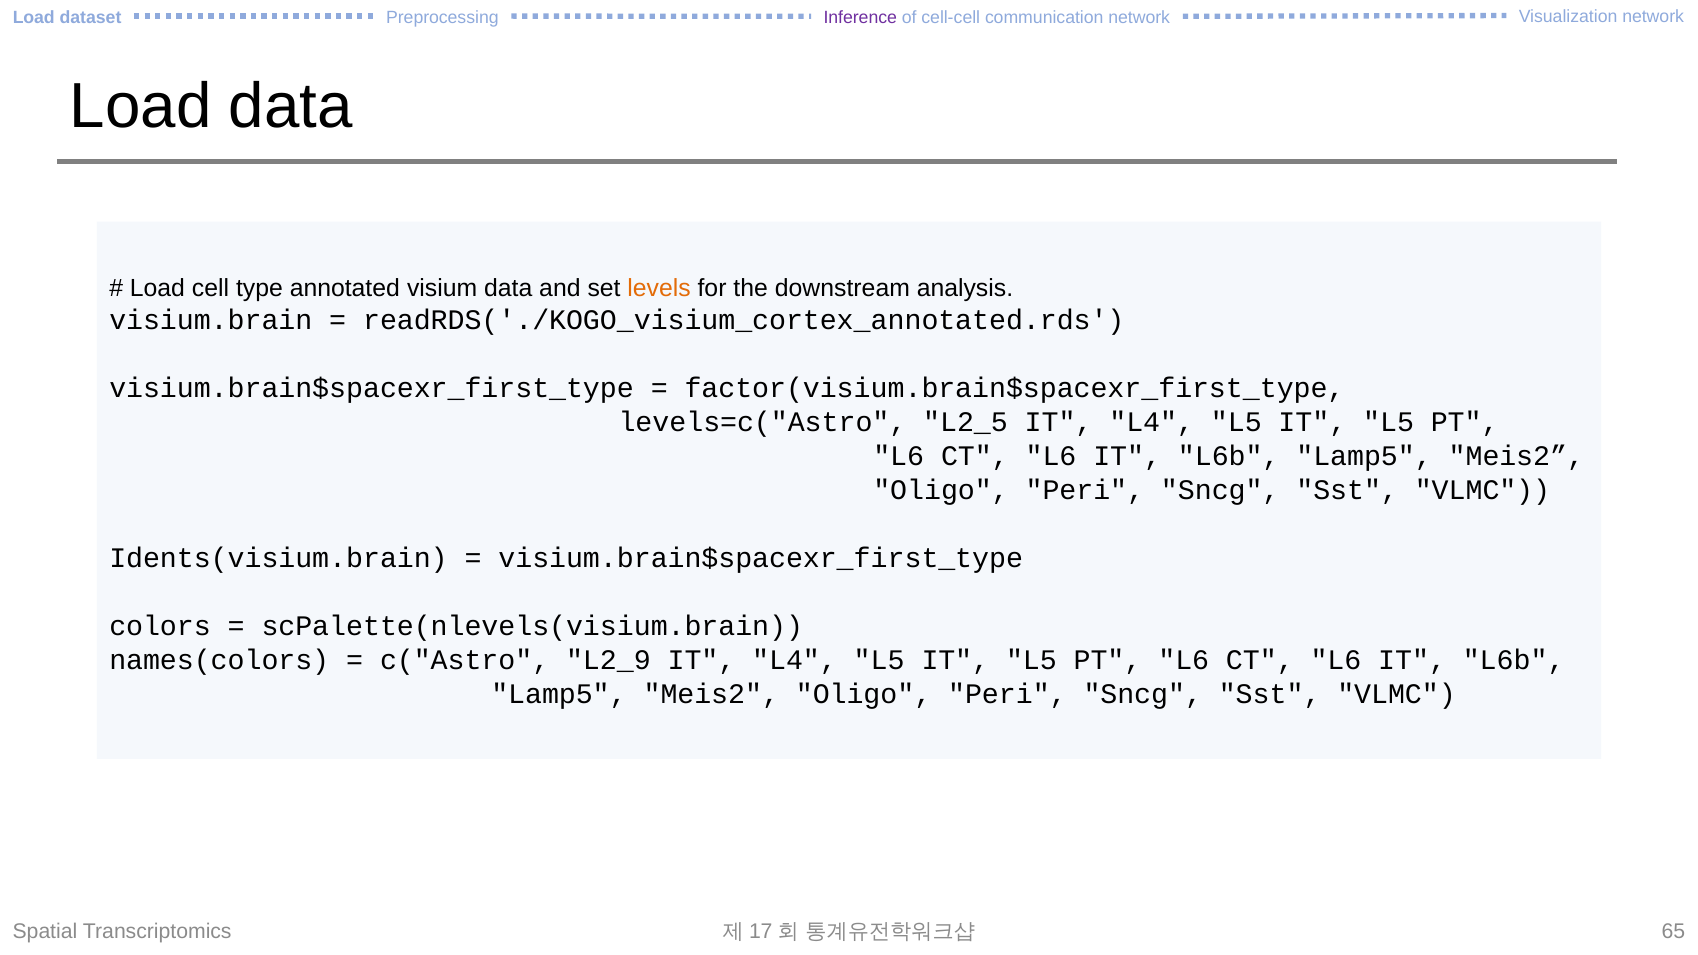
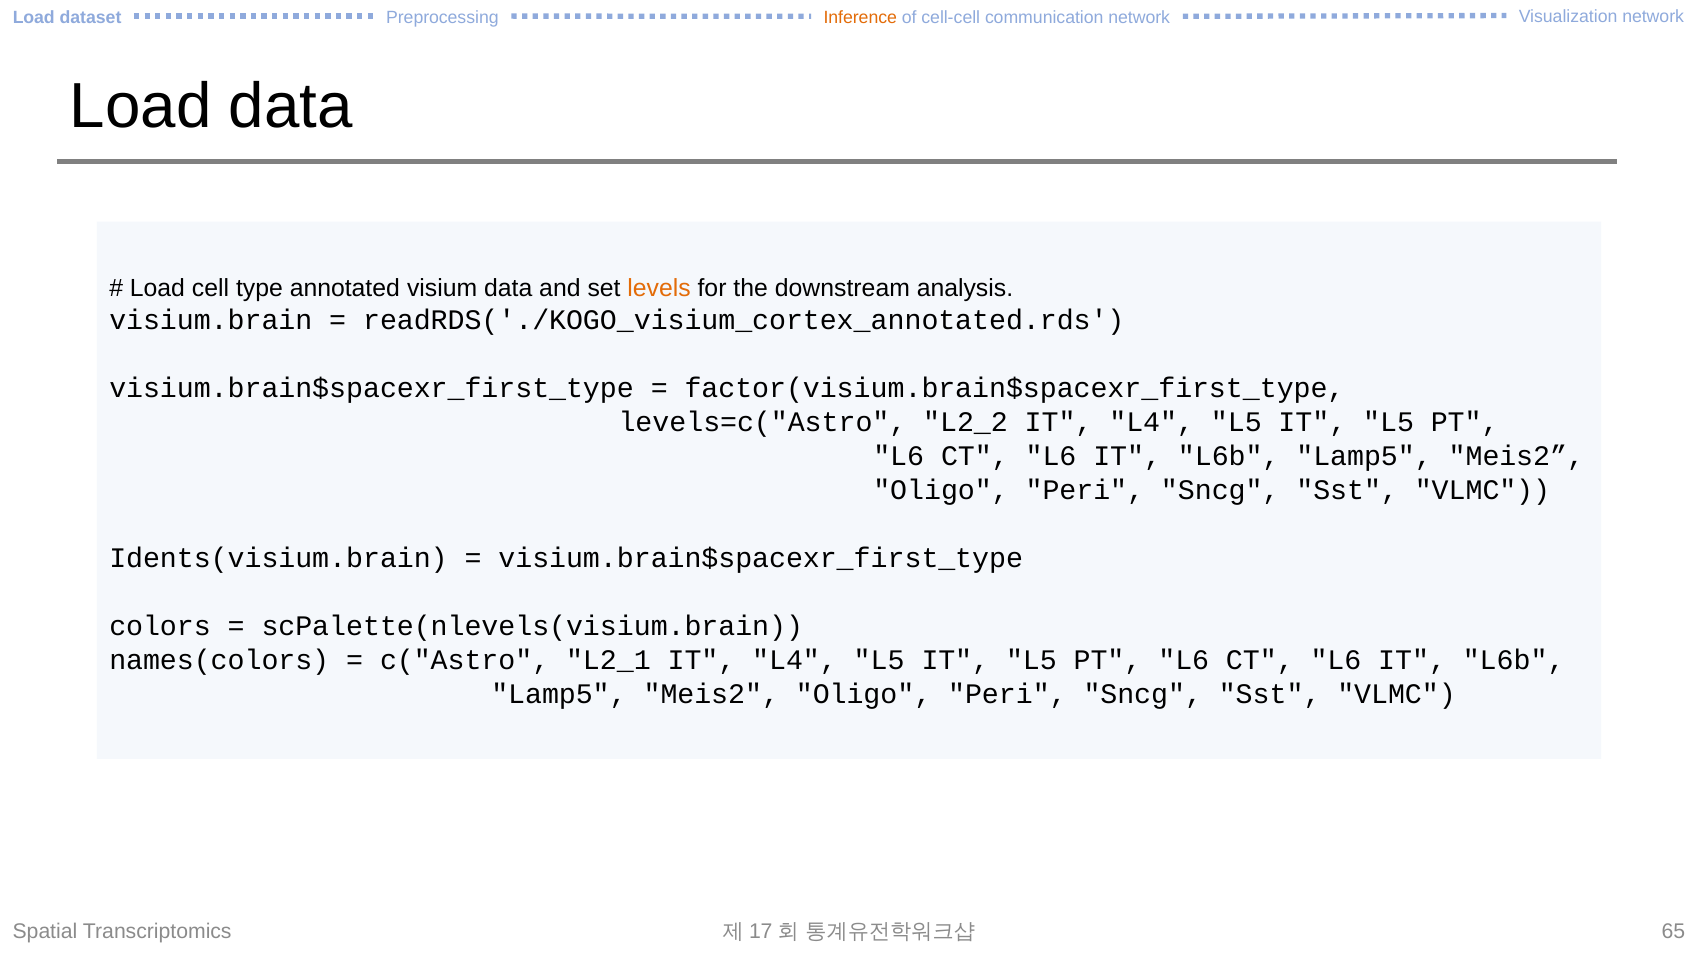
Inference colour: purple -> orange (860, 18)
L2_5: L2_5 -> L2_2 (965, 422)
L2_9: L2_9 -> L2_1 (608, 660)
